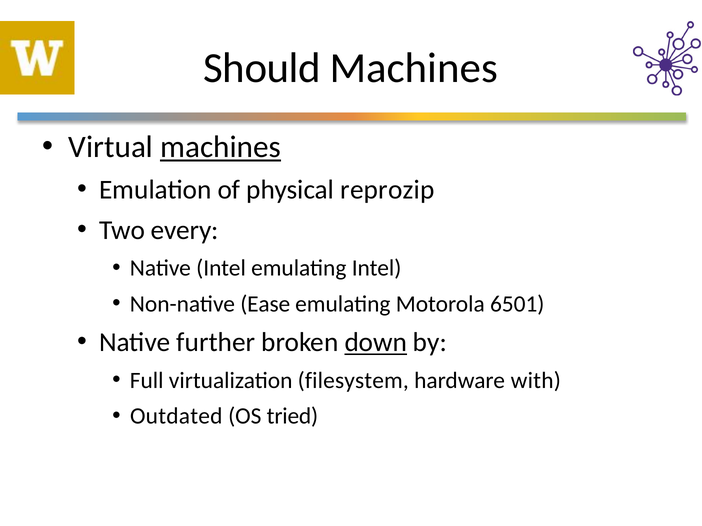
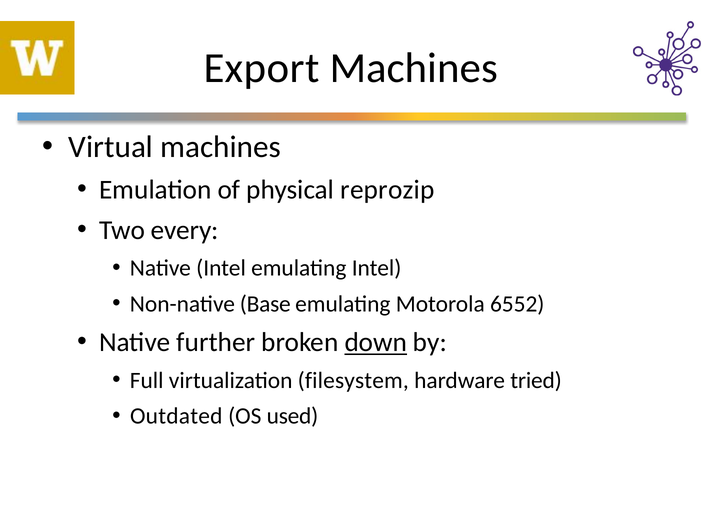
Should: Should -> Export (262, 68)
machines underline: present -> none (221, 147)
Ease: Ease -> Base (265, 304)
6501: 6501 -> 6552 (517, 304)
with: with -> tried (536, 381)
tried: tried -> used (293, 417)
